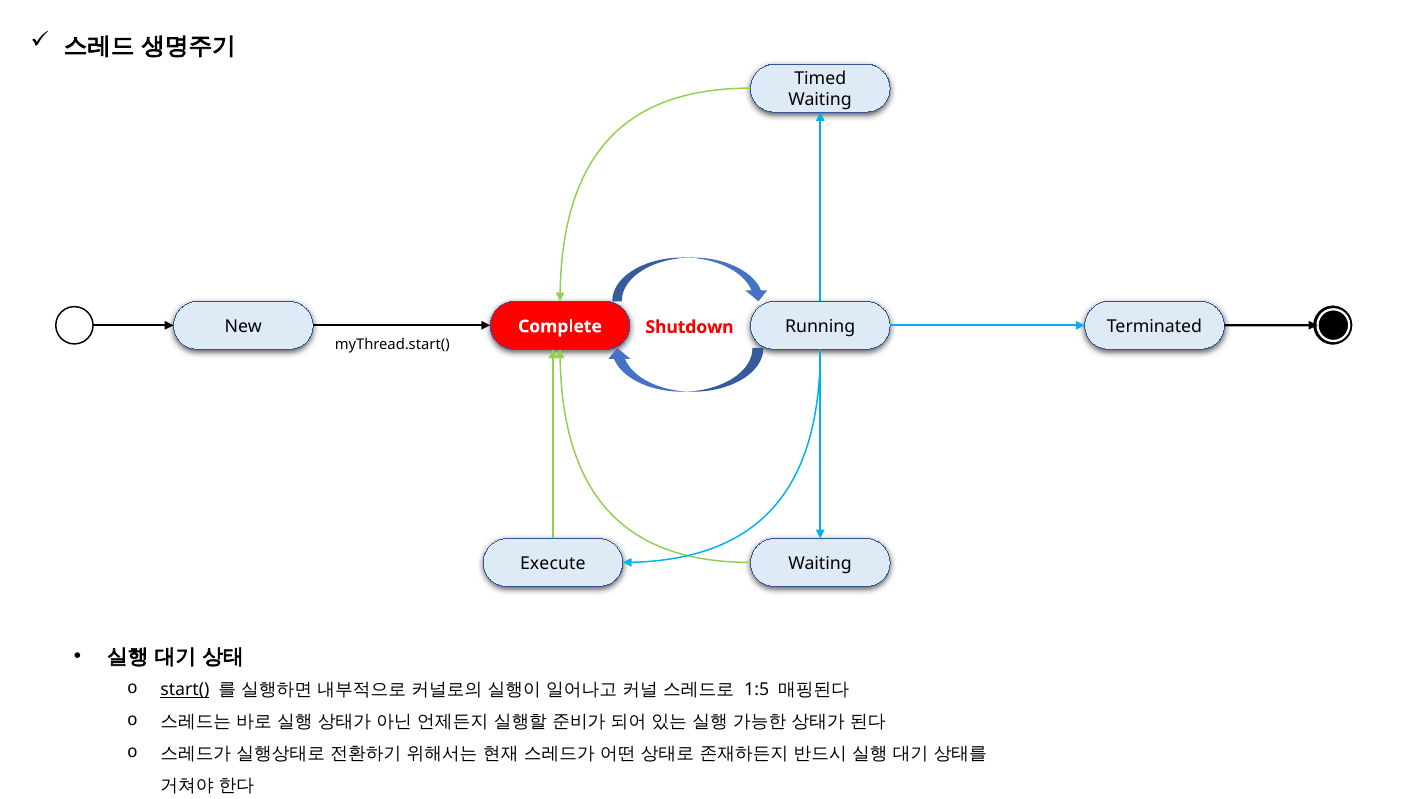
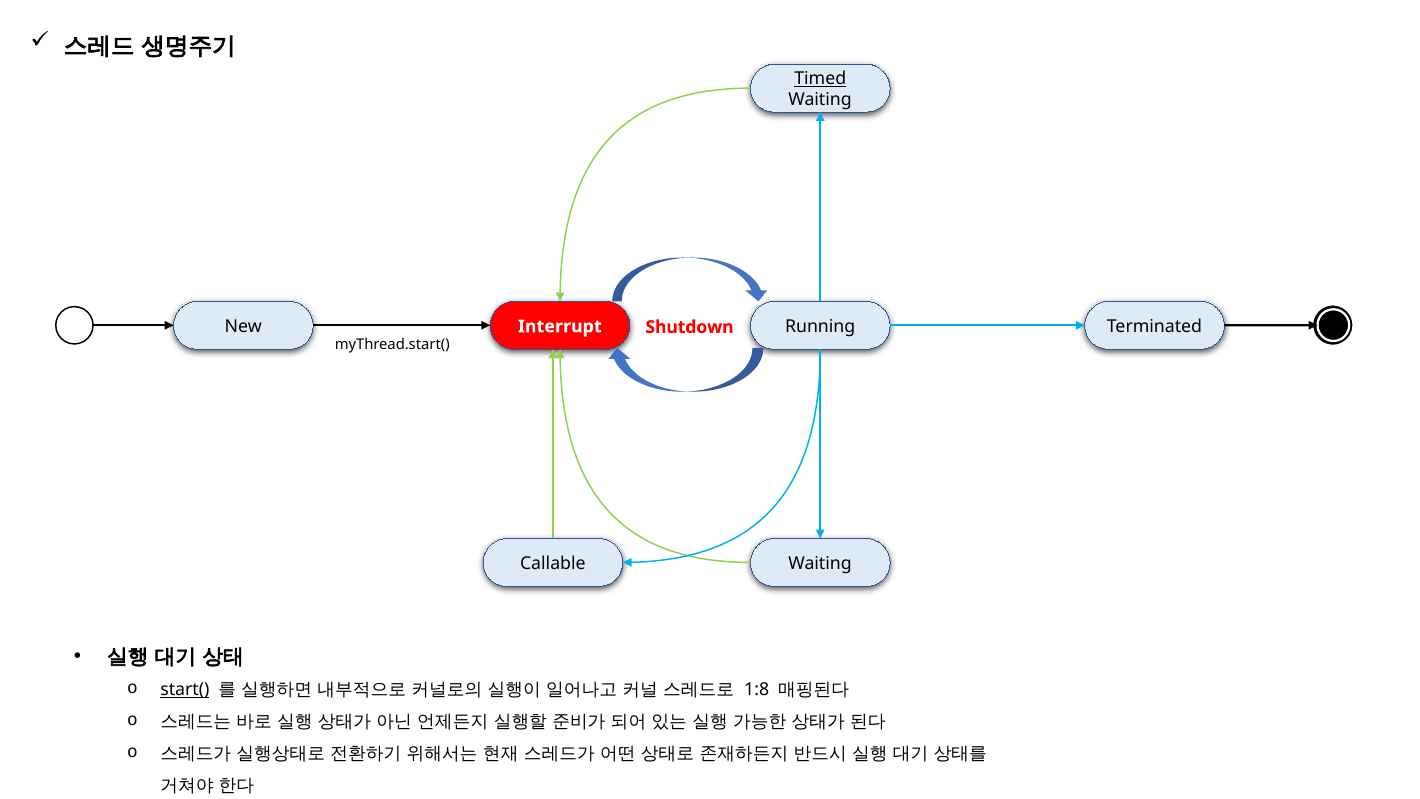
Timed underline: none -> present (820, 79)
Complete: Complete -> Interrupt (560, 326)
Execute: Execute -> Callable (553, 563)
1:5: 1:5 -> 1:8 (757, 690)
